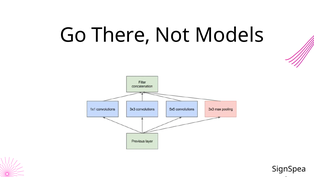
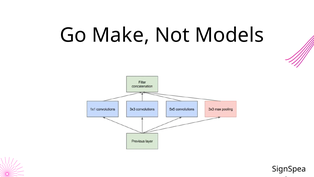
There: There -> Make (121, 35)
